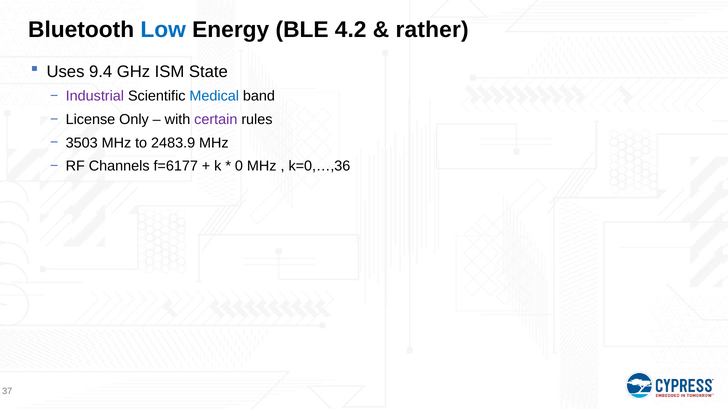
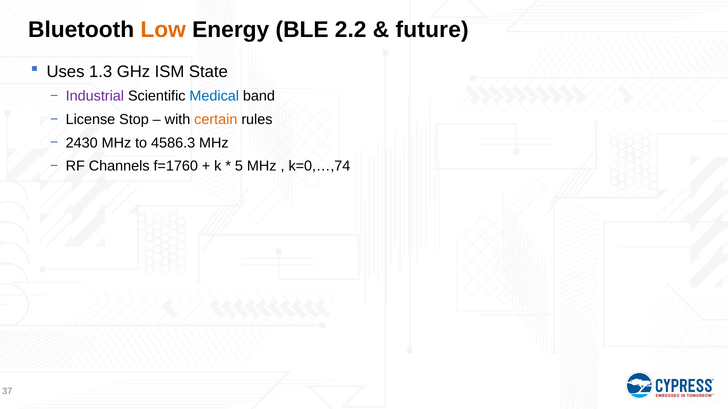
Low colour: blue -> orange (163, 30)
4.2: 4.2 -> 2.2 (351, 30)
rather: rather -> future (432, 30)
9.4: 9.4 -> 1.3 (101, 72)
Only: Only -> Stop (134, 120)
certain colour: purple -> orange (216, 120)
3503: 3503 -> 2430 (82, 143)
2483.9: 2483.9 -> 4586.3 (173, 143)
f=6177: f=6177 -> f=1760 (176, 166)
0: 0 -> 5 (239, 166)
k=0,…,36: k=0,…,36 -> k=0,…,74 (319, 166)
